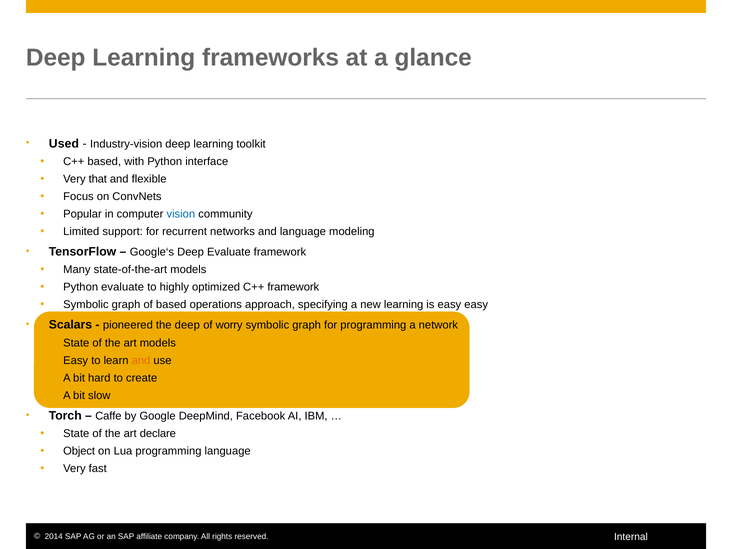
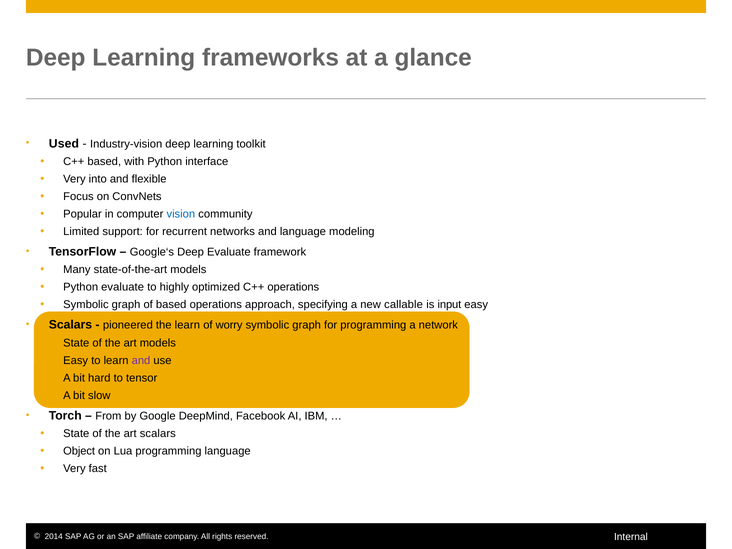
that: that -> into (98, 179)
C++ framework: framework -> operations (293, 287)
new learning: learning -> callable (404, 305)
is easy: easy -> input (449, 305)
the deep: deep -> learn (187, 325)
and colour: orange -> purple (141, 360)
create: create -> tensor (142, 378)
Caffe: Caffe -> From (108, 416)
art declare: declare -> scalars (158, 434)
